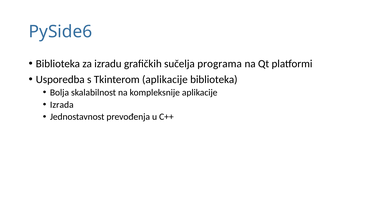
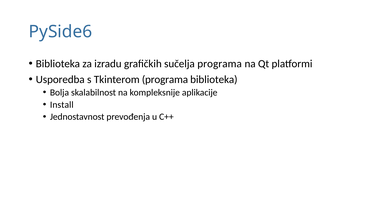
Tkinterom aplikacije: aplikacije -> programa (165, 80)
Izrada: Izrada -> Install (62, 105)
